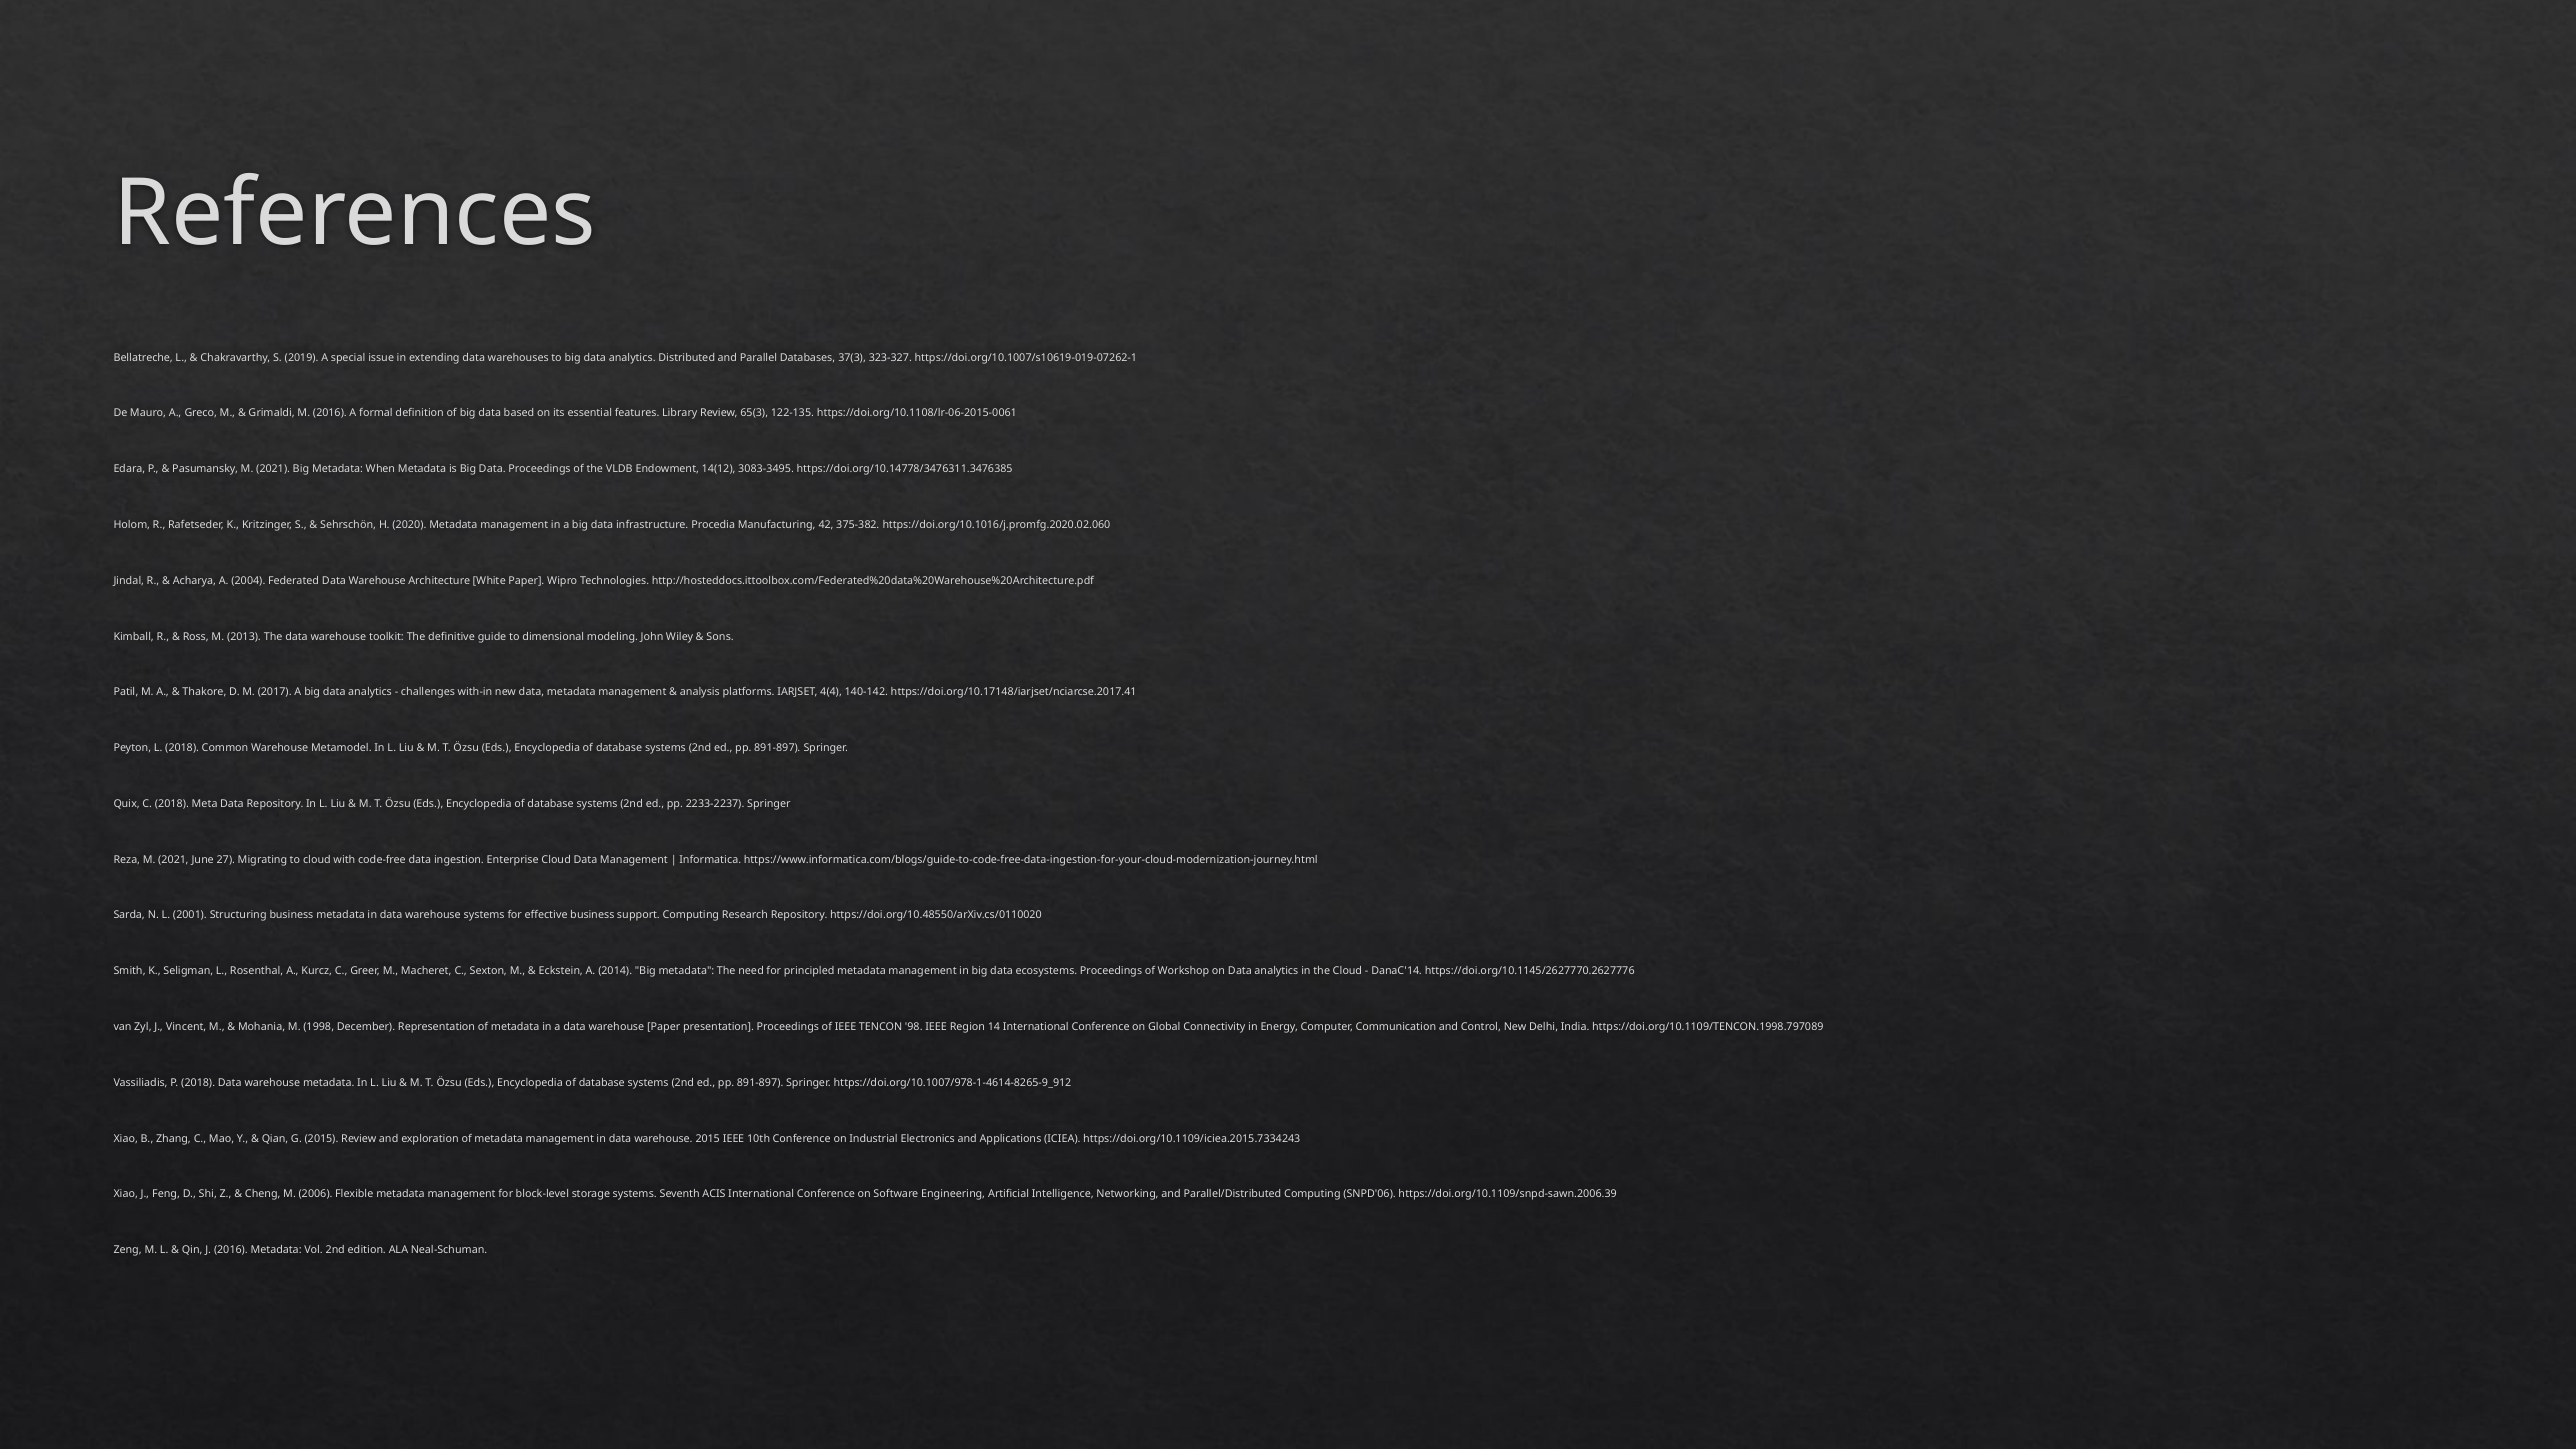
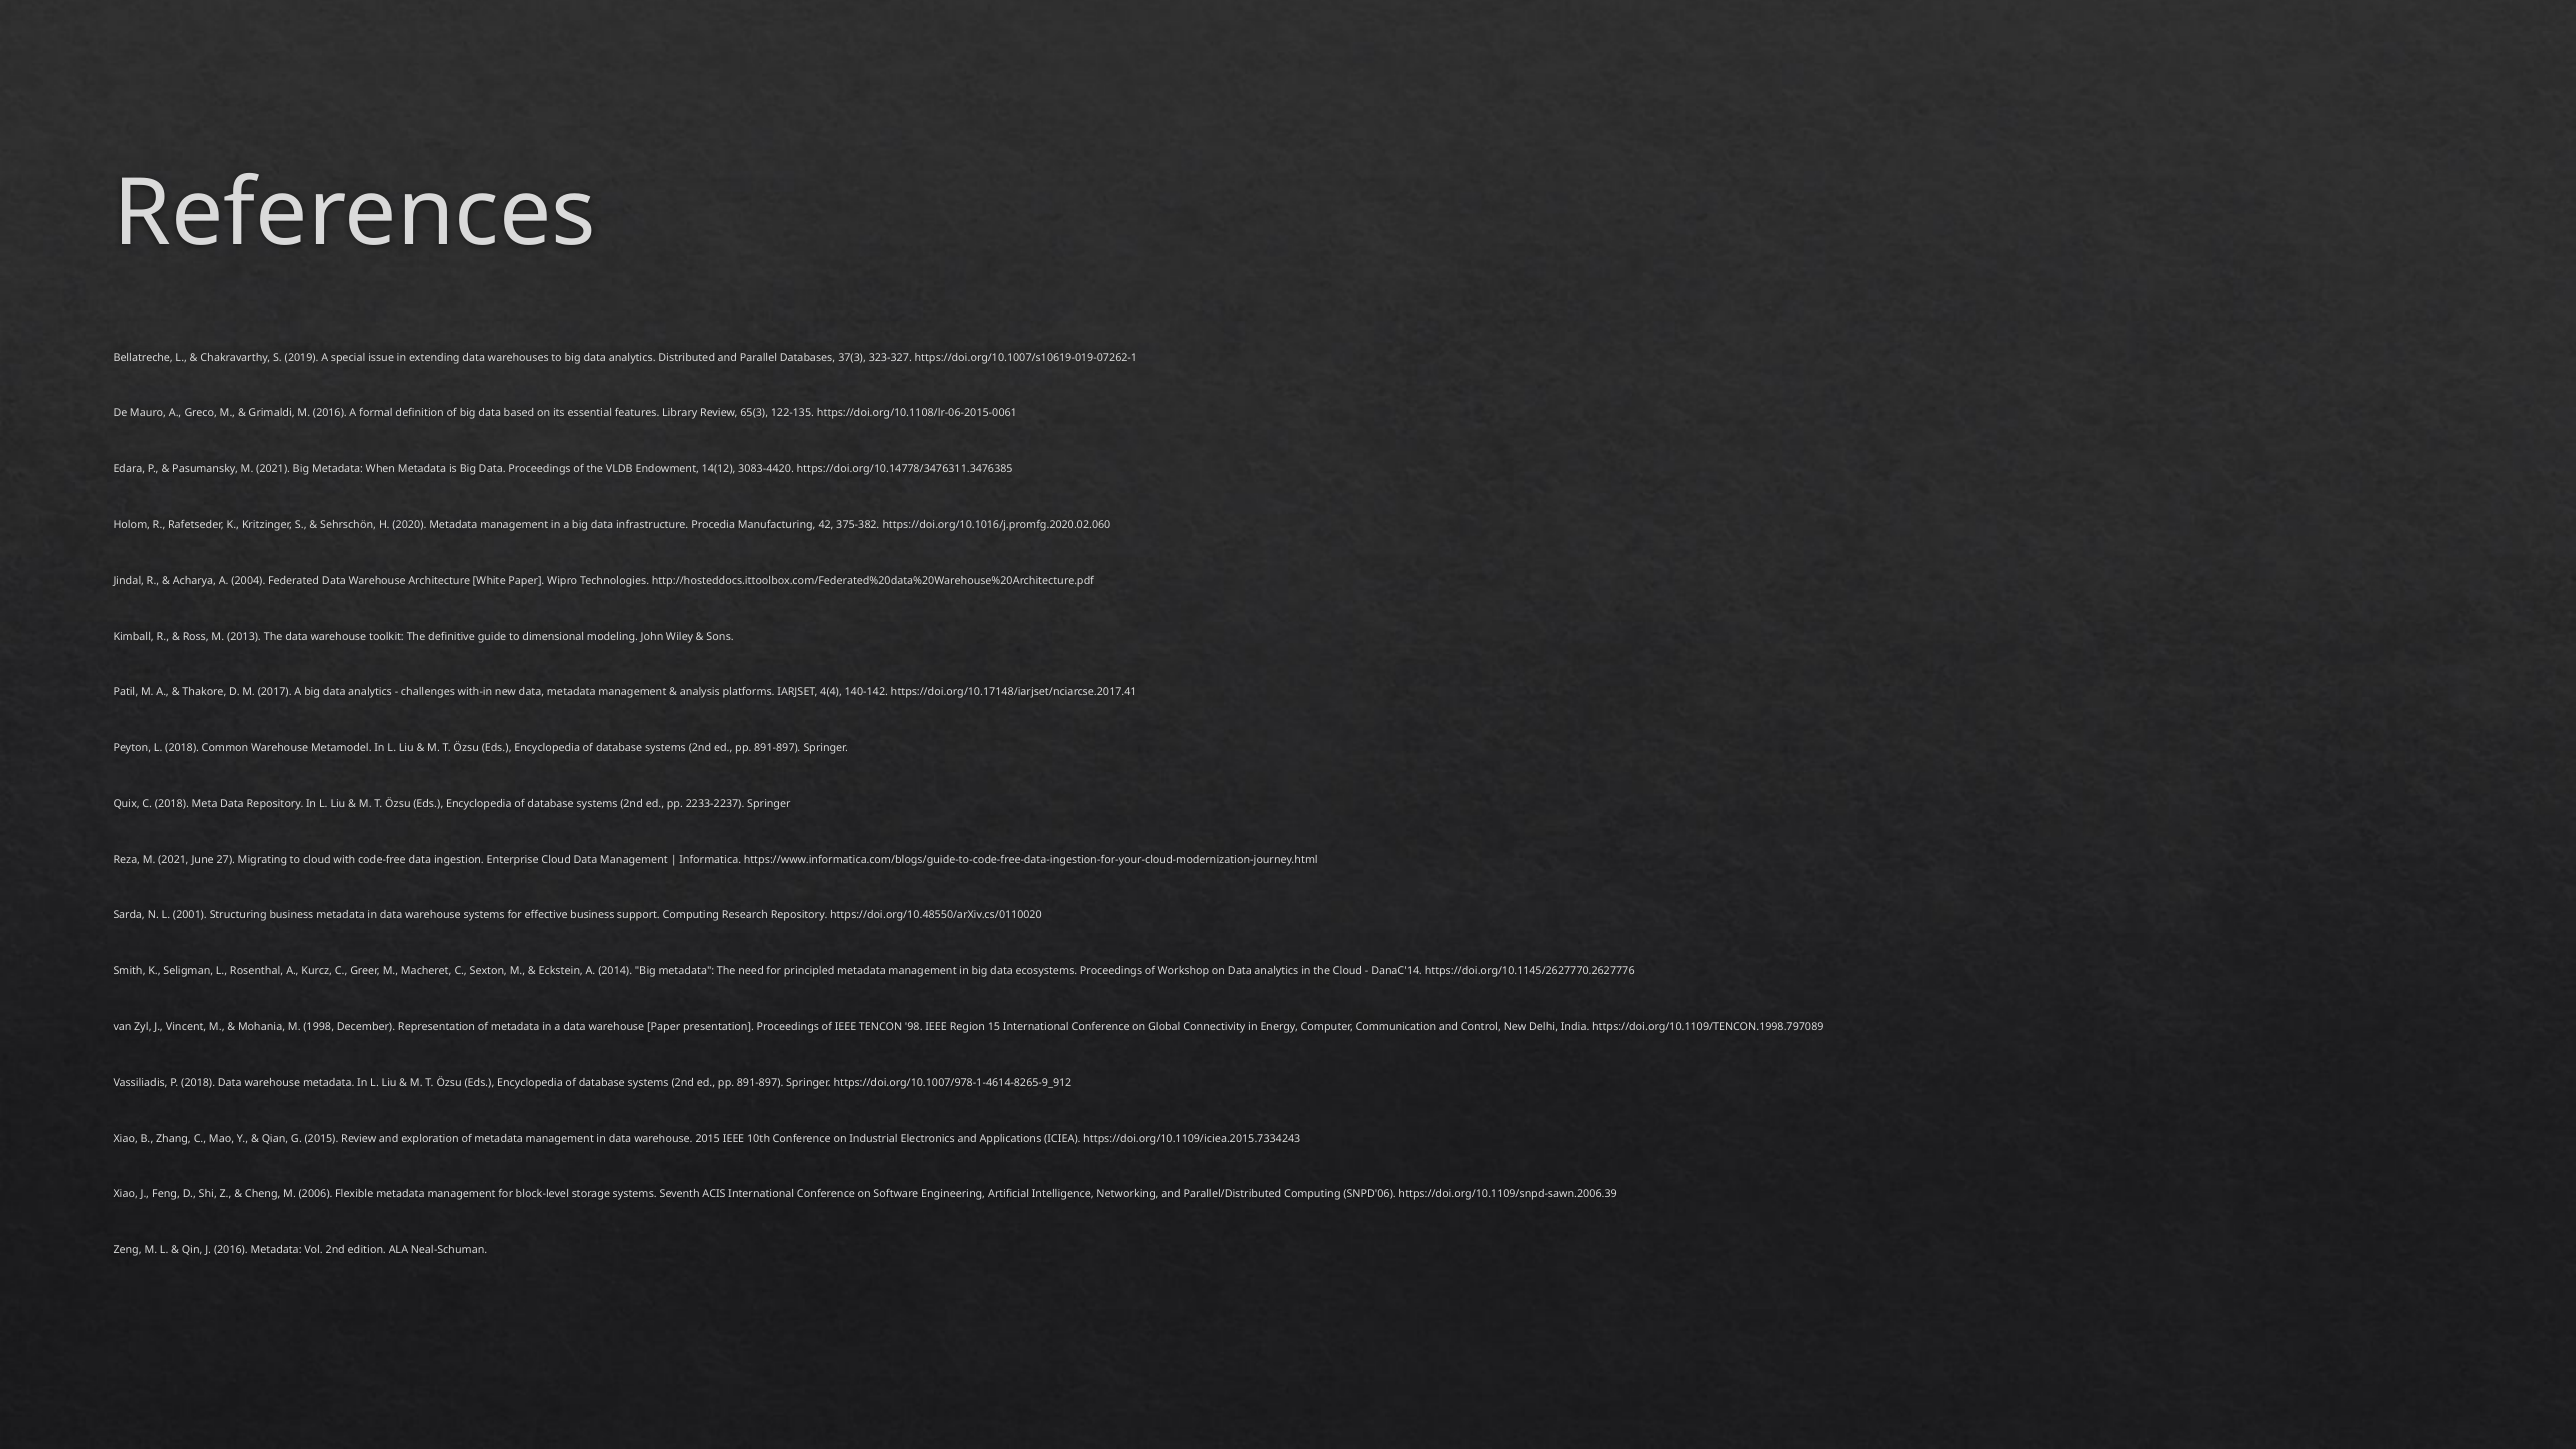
3083-3495: 3083-3495 -> 3083-4420 (766, 469)
14: 14 -> 15 (994, 1027)
